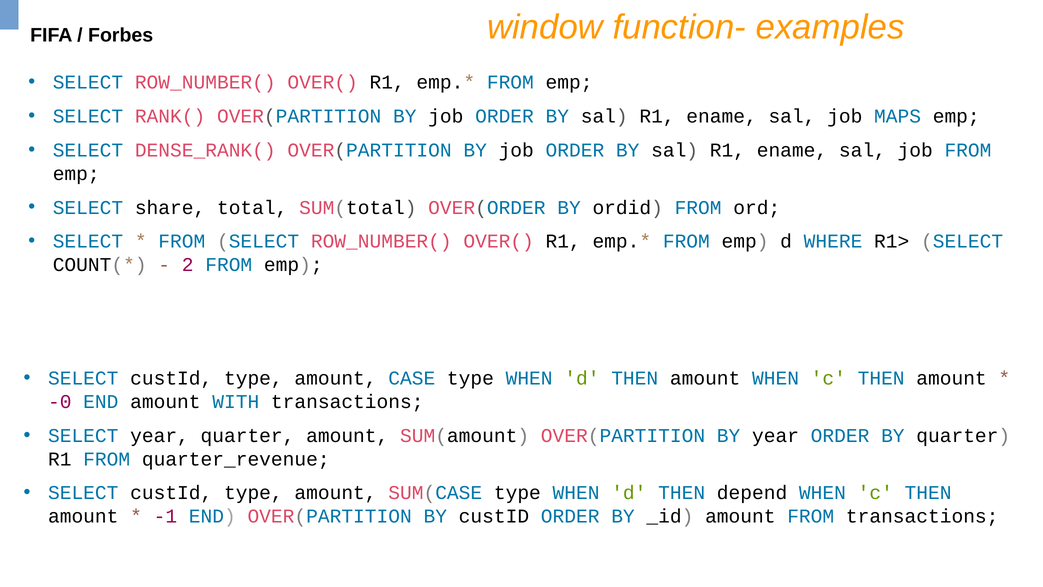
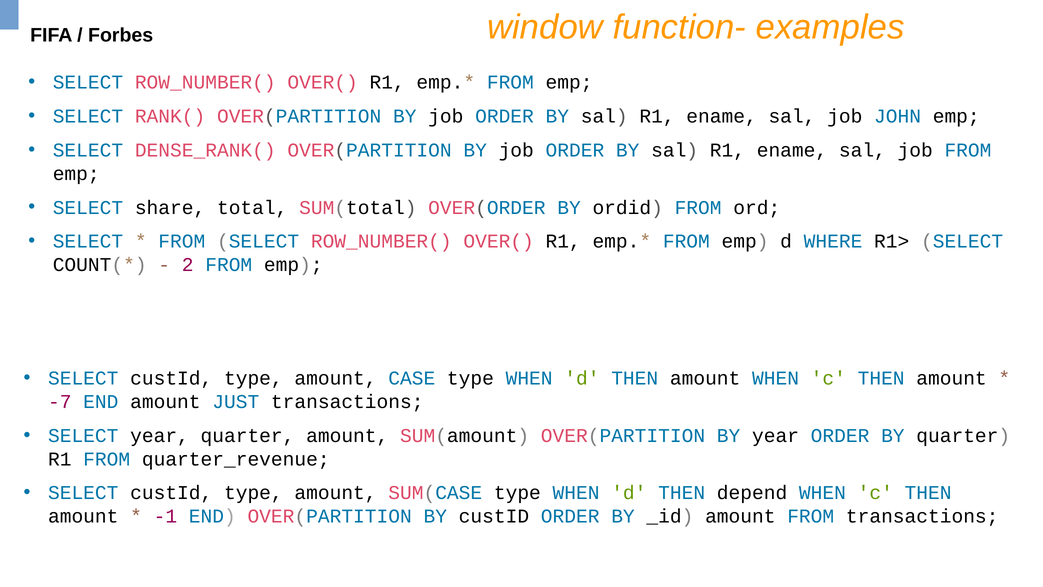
MAPS: MAPS -> JOHN (898, 116)
-0: -0 -> -7 (60, 401)
WITH: WITH -> JUST (236, 401)
